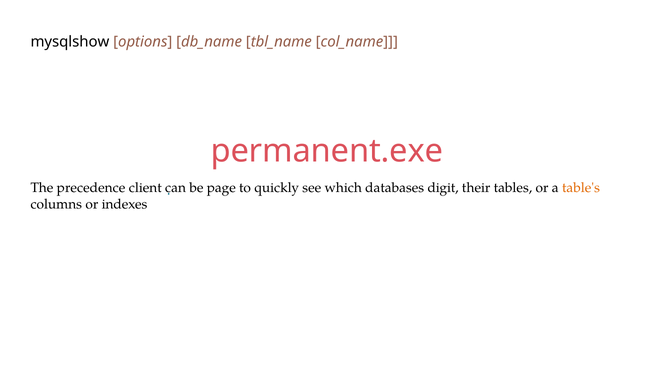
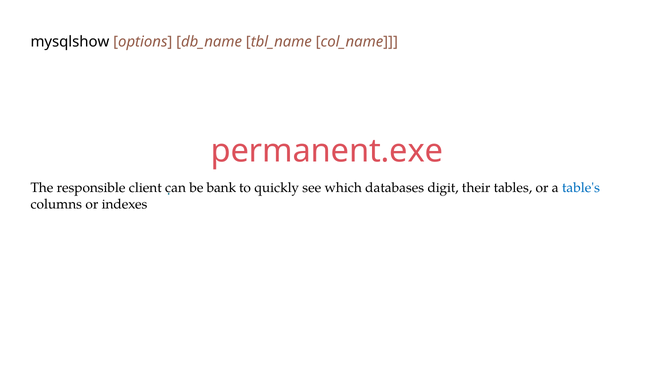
precedence: precedence -> responsible (91, 188)
page: page -> bank (221, 188)
table's colour: orange -> blue (581, 188)
